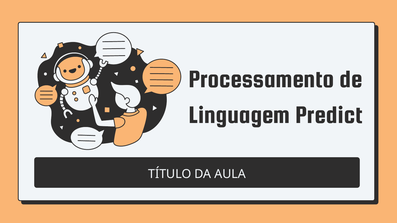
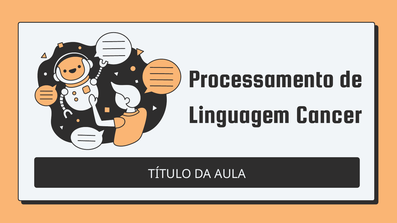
Predict: Predict -> Cancer (329, 115)
